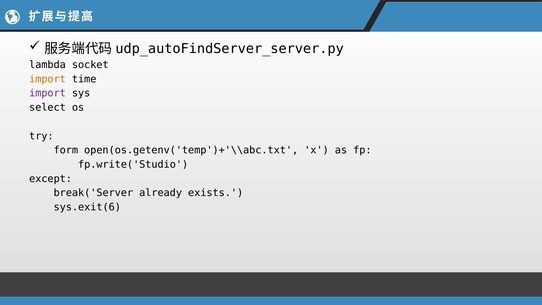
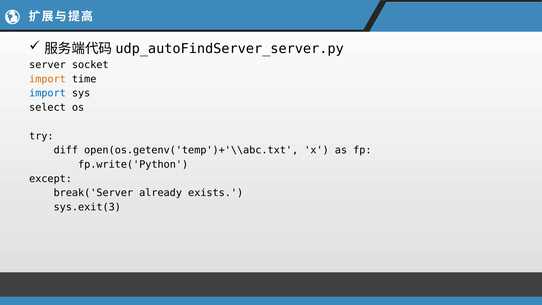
lambda: lambda -> server (47, 65)
import colour: purple -> blue (47, 93)
form: form -> diff (66, 150)
fp.write('Studio: fp.write('Studio -> fp.write('Python (133, 164)
sys.exit(6: sys.exit(6 -> sys.exit(3 (87, 207)
